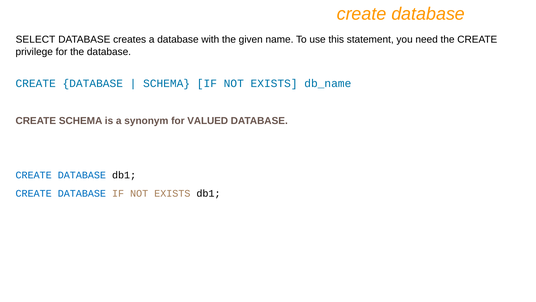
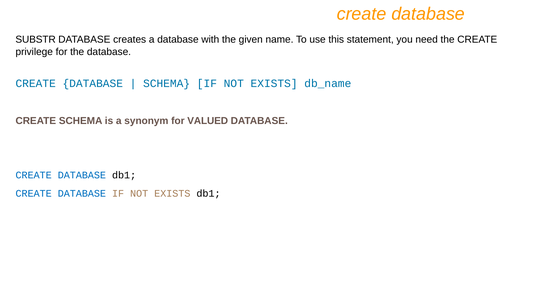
SELECT: SELECT -> SUBSTR (36, 40)
